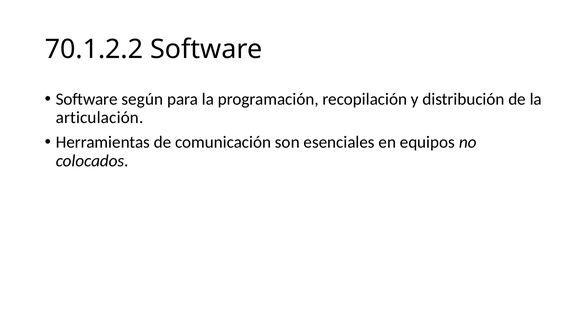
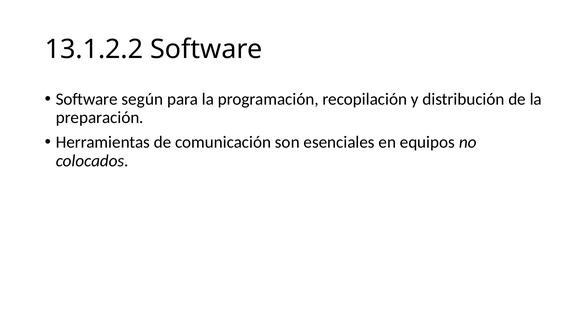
70.1.2.2: 70.1.2.2 -> 13.1.2.2 (94, 49)
articulación: articulación -> preparación (100, 118)
